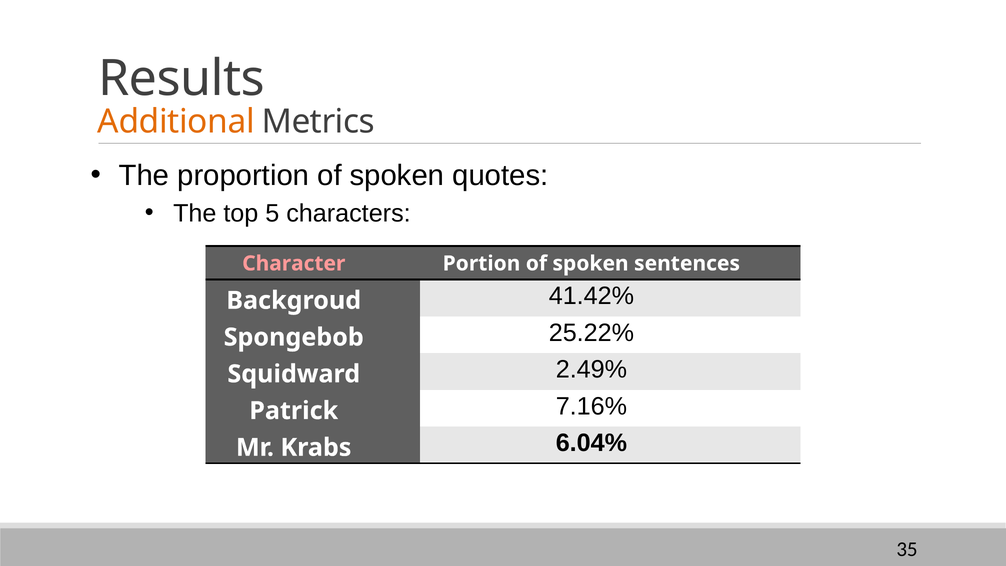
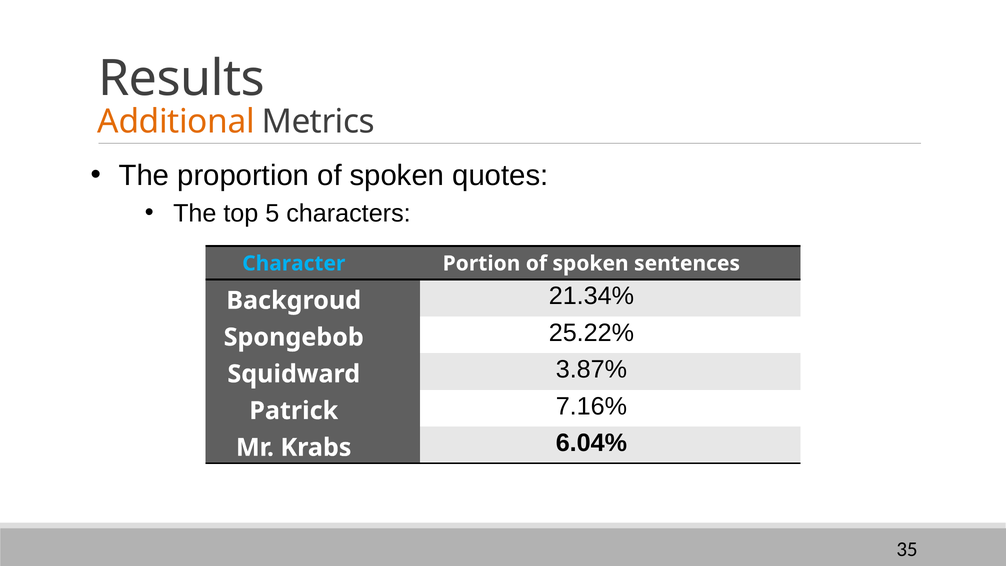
Character colour: pink -> light blue (294, 263)
41.42%: 41.42% -> 21.34% (591, 296)
2.49%: 2.49% -> 3.87% (591, 369)
